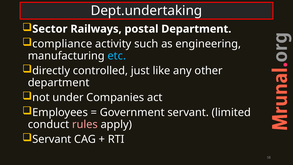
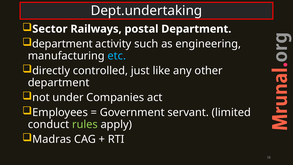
compliance: compliance -> department (62, 44)
rules colour: pink -> light green (85, 124)
Servant: Servant -> Madras (52, 139)
